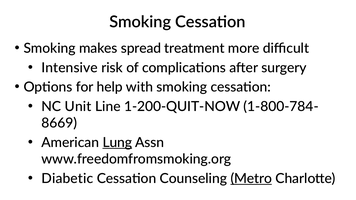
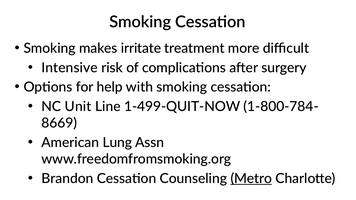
spread: spread -> irritate (141, 48)
1-200-QUIT-NOW: 1-200-QUIT-NOW -> 1-499-QUIT-NOW (182, 107)
Lung underline: present -> none (117, 143)
Diabetic: Diabetic -> Brandon (67, 179)
